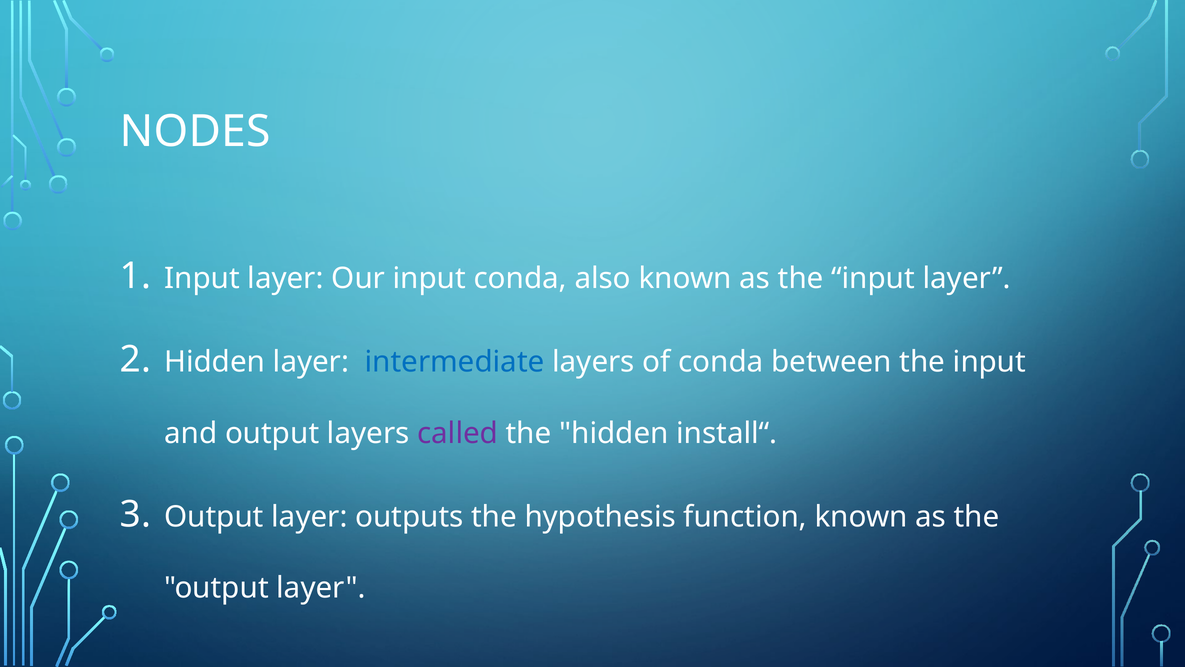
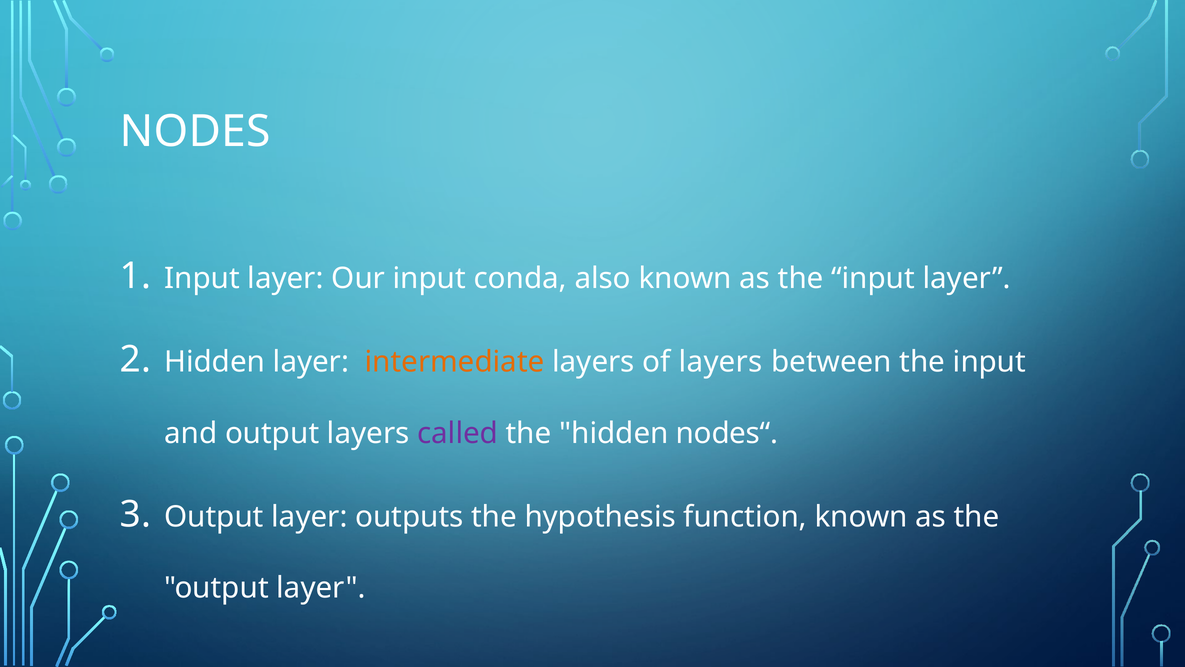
intermediate colour: blue -> orange (455, 362)
of conda: conda -> layers (721, 362)
install“: install“ -> nodes“ (727, 433)
